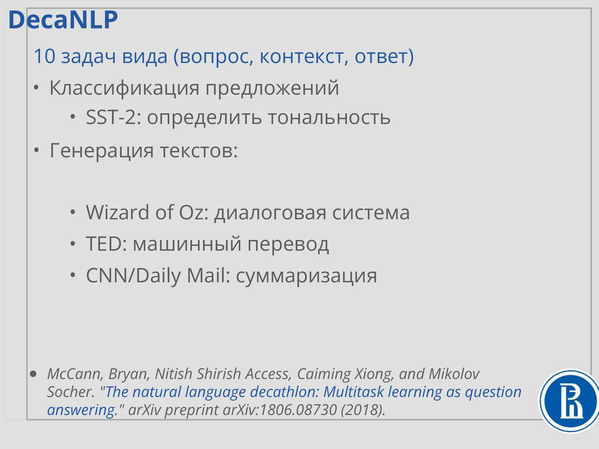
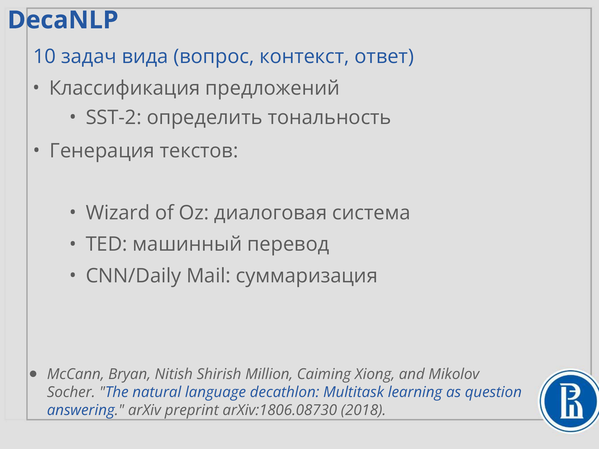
Access: Access -> Million (269, 374)
